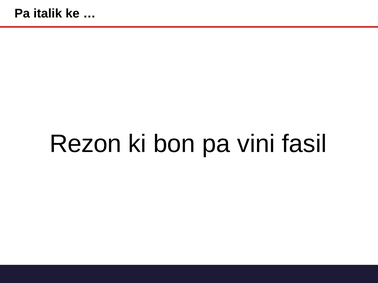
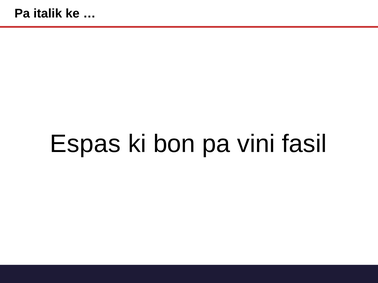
Rezon: Rezon -> Espas (85, 144)
